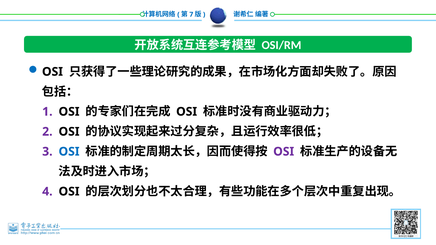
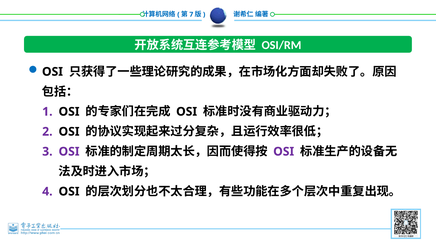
OSI colour: blue -> purple (69, 152)
